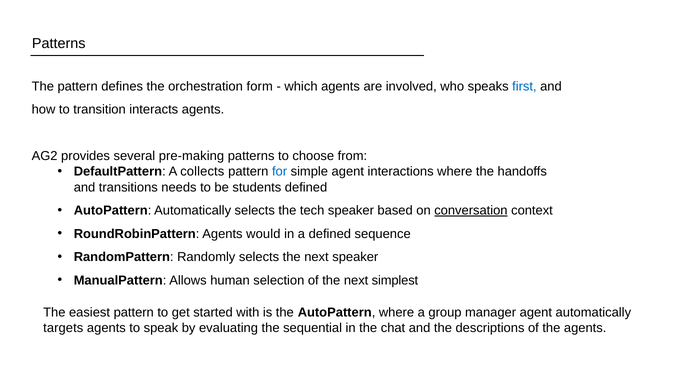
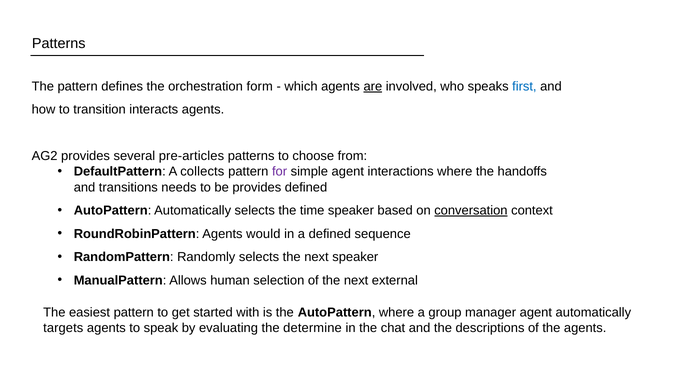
are underline: none -> present (373, 86)
pre-making: pre-making -> pre-articles (191, 156)
for colour: blue -> purple (280, 172)
be students: students -> provides (257, 187)
tech: tech -> time (312, 211)
simplest: simplest -> external (395, 280)
sequential: sequential -> determine (313, 328)
